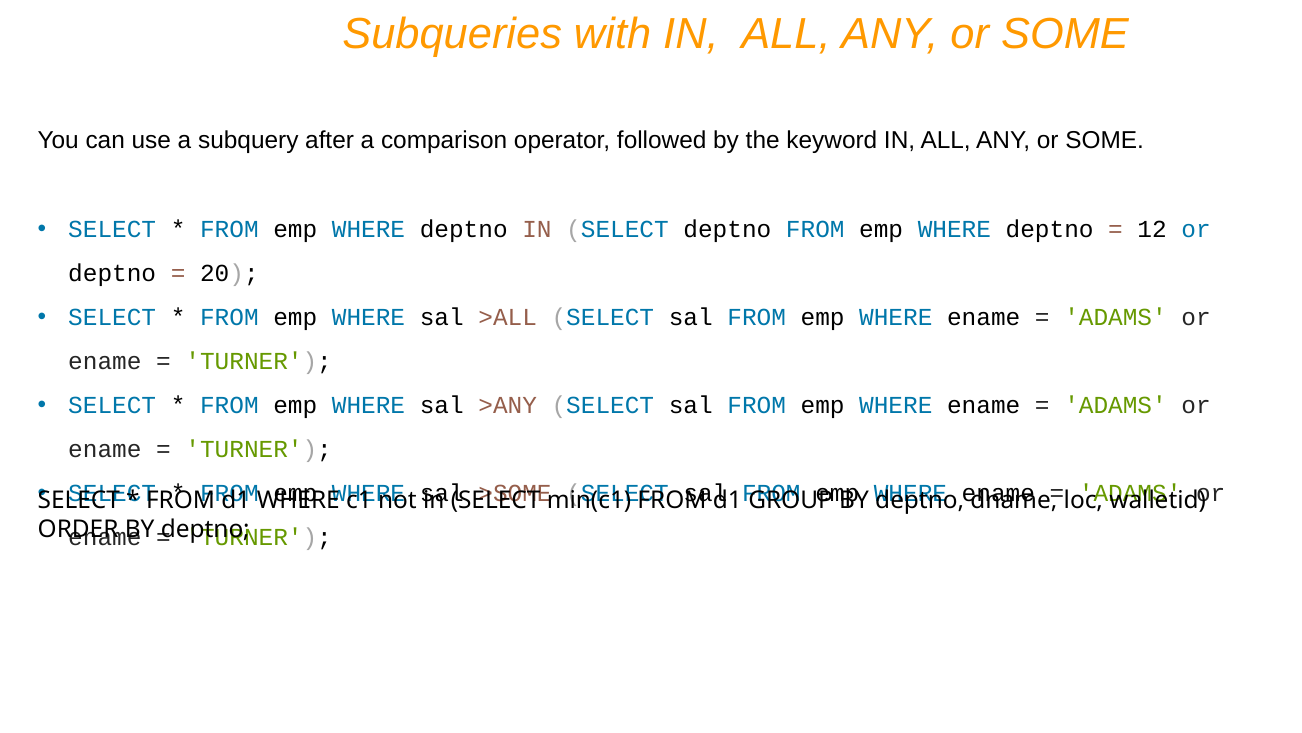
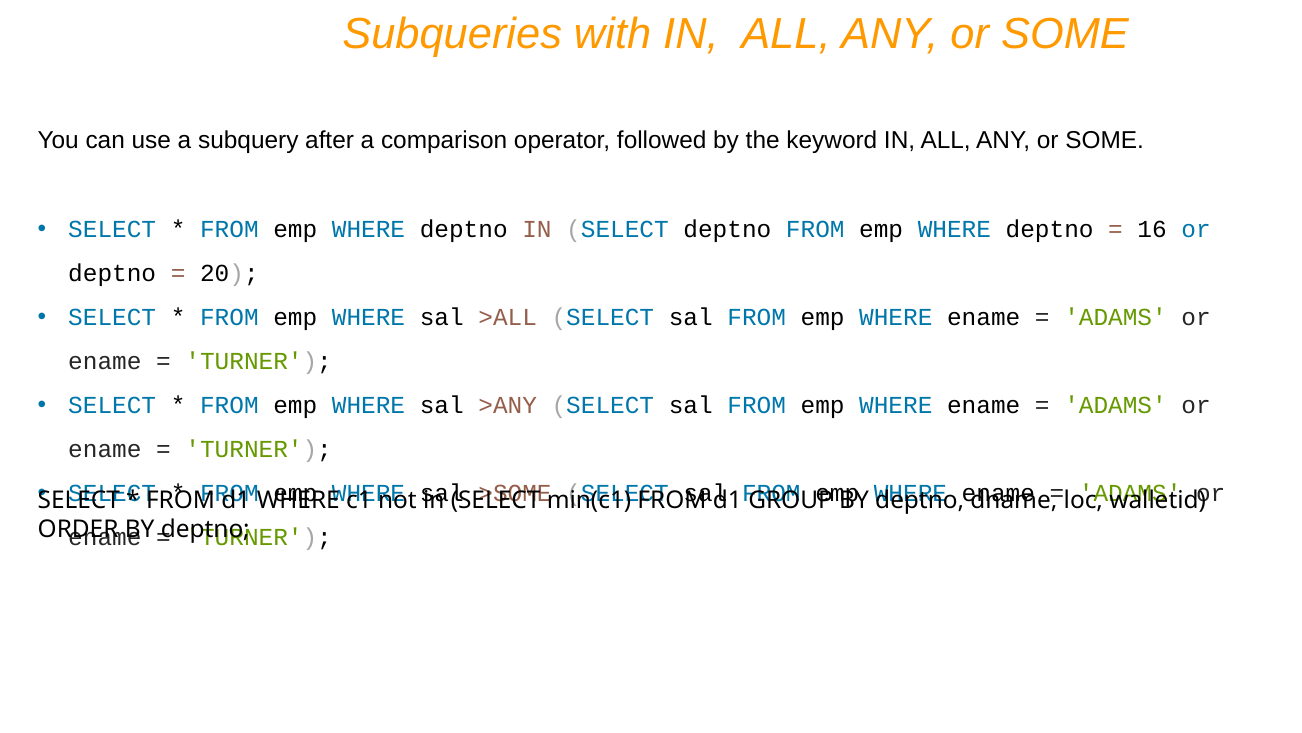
12: 12 -> 16 (1152, 229)
